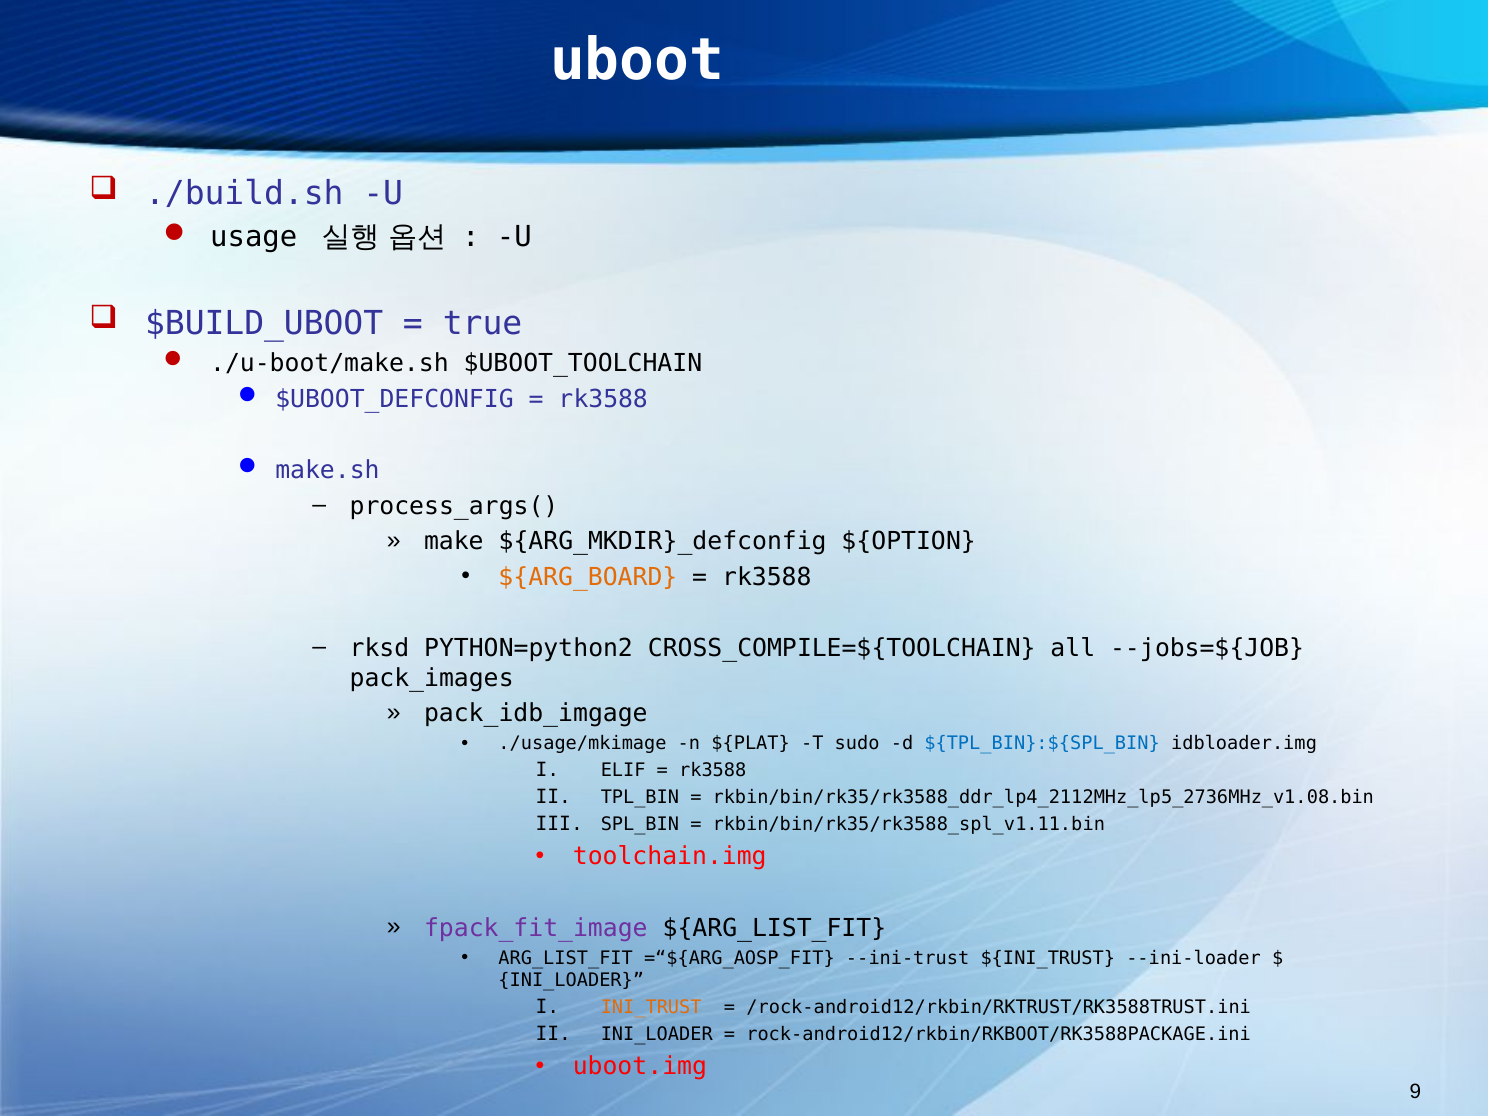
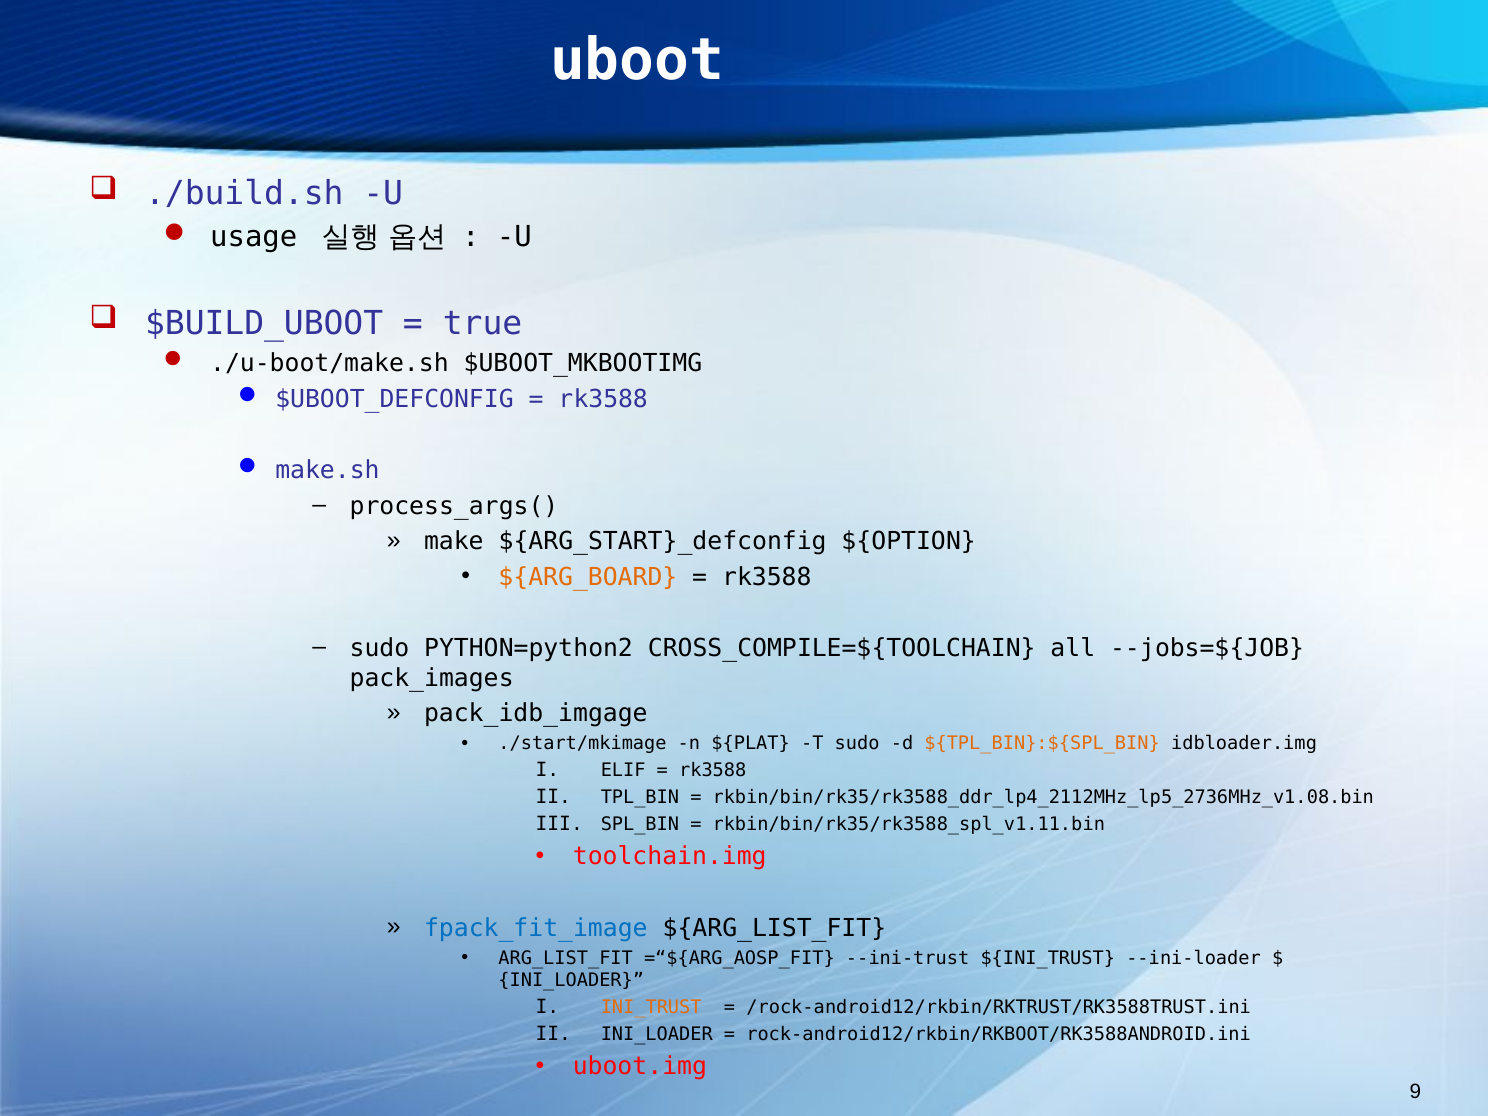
$UBOOT_TOOLCHAIN: $UBOOT_TOOLCHAIN -> $UBOOT_MKBOOTIMG (583, 364)
${ARG_MKDIR}_defconfig: ${ARG_MKDIR}_defconfig -> ${ARG_START}_defconfig (663, 541)
rksd: rksd -> sudo (379, 648)
./usage/mkimage: ./usage/mkimage -> ./start/mkimage (583, 744)
${TPL_BIN}:${SPL_BIN colour: blue -> orange (1042, 744)
fpack_fit_image colour: purple -> blue (536, 928)
rock-android12/rkbin/RKBOOT/RK3588PACKAGE.ini: rock-android12/rkbin/RKBOOT/RK3588PACKAGE.ini -> rock-android12/rkbin/RKBOOT/RK3588ANDROID.ini (999, 1034)
